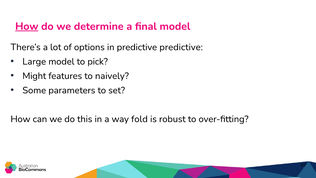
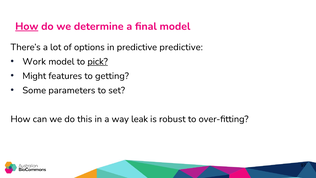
Large: Large -> Work (34, 61)
pick underline: none -> present (98, 61)
naively: naively -> getting (112, 76)
fold: fold -> leak (140, 119)
